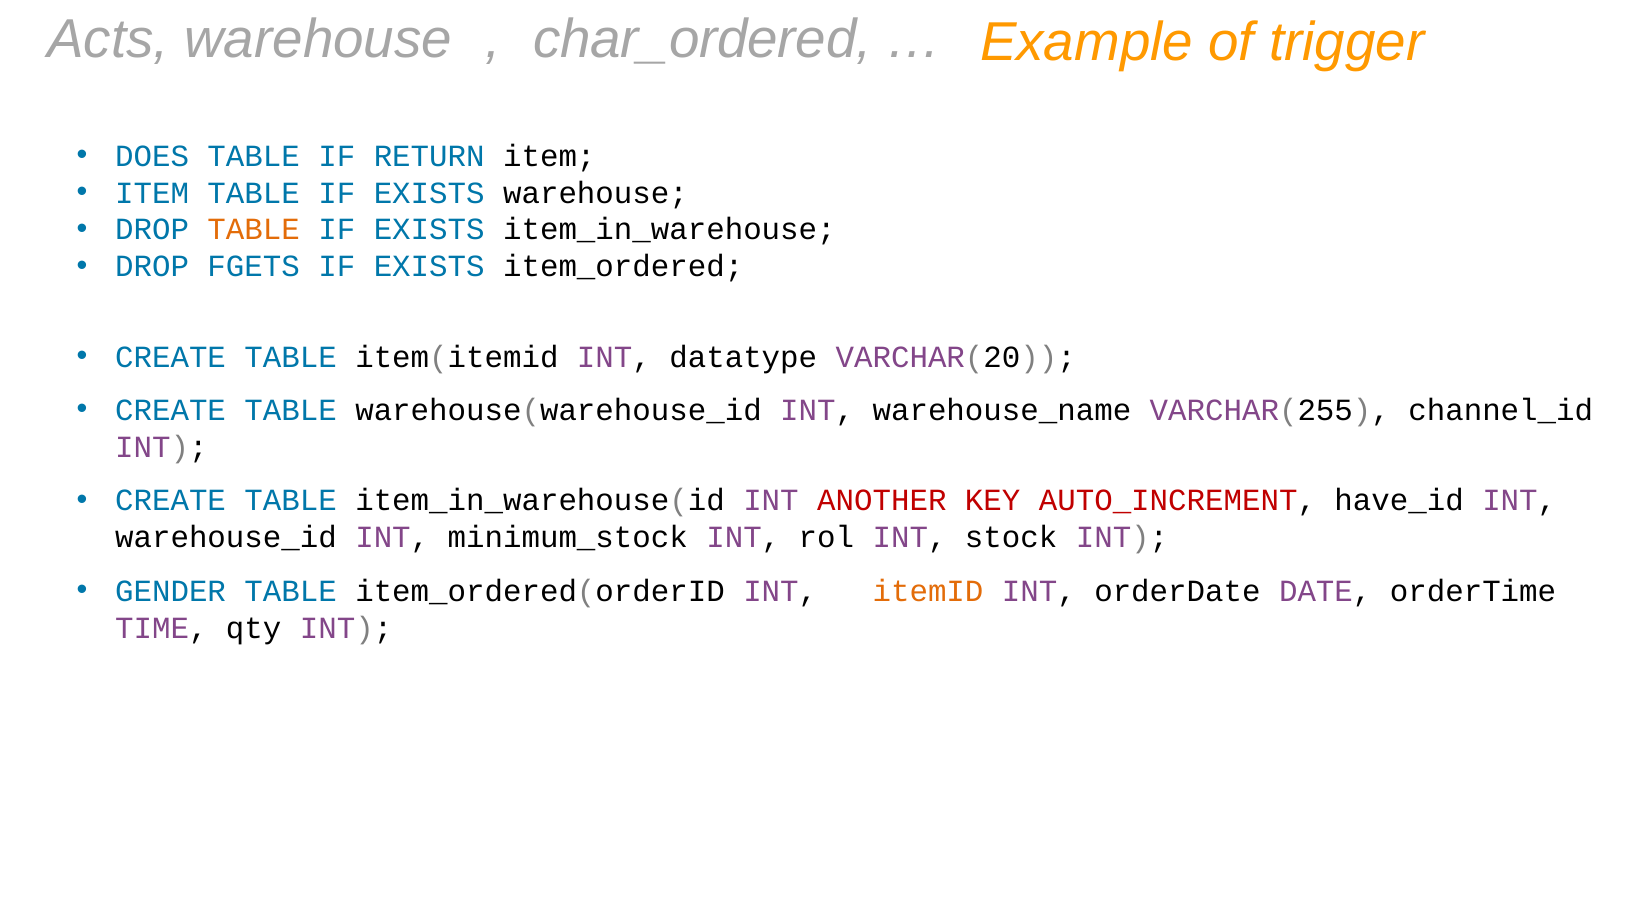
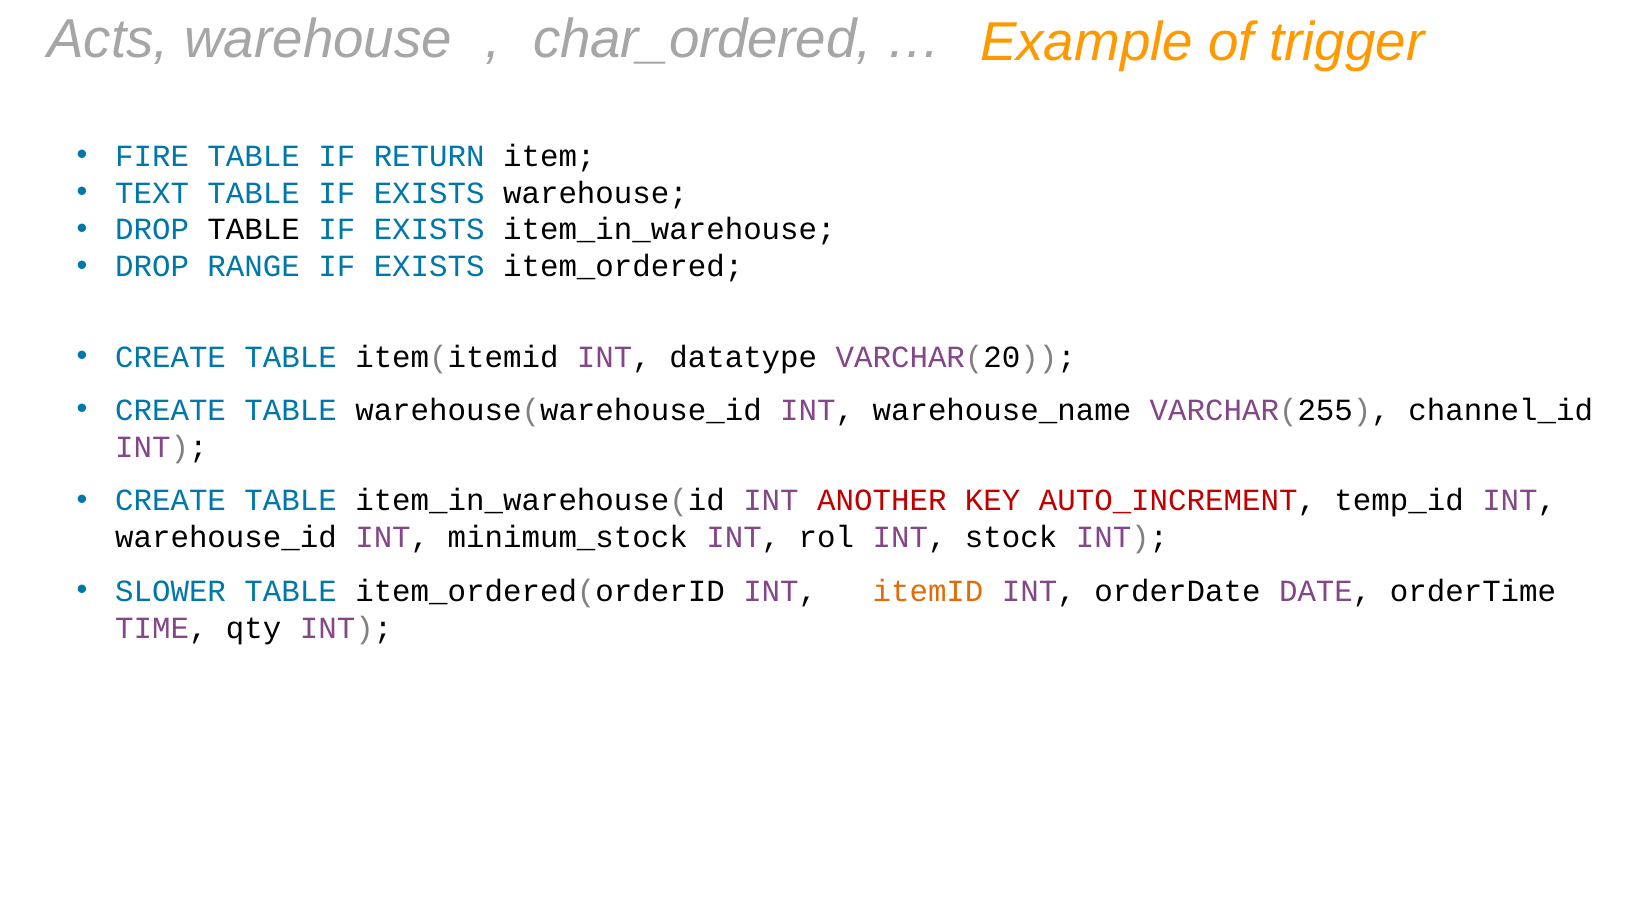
DOES: DOES -> FIRE (152, 156)
ITEM: ITEM -> TEXT (152, 193)
TABLE colour: orange -> black (254, 230)
FGETS: FGETS -> RANGE (254, 267)
have_id: have_id -> temp_id (1399, 501)
GENDER: GENDER -> SLOWER (171, 591)
